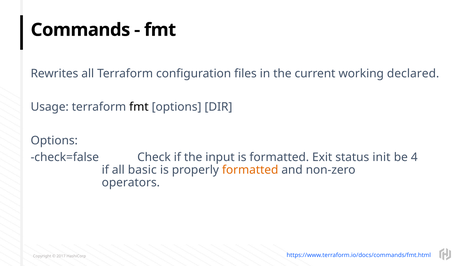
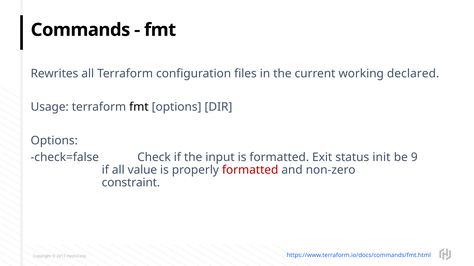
4: 4 -> 9 (414, 158)
basic: basic -> value (142, 170)
formatted colour: orange -> red (250, 170)
operators: operators -> constraint (131, 183)
